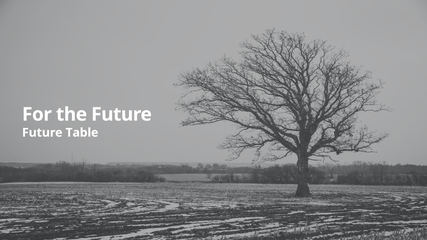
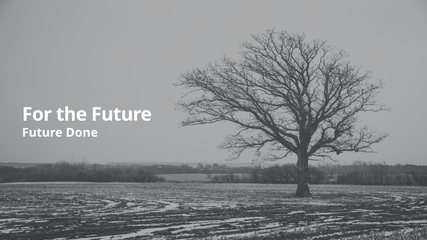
Table: Table -> Done (82, 133)
